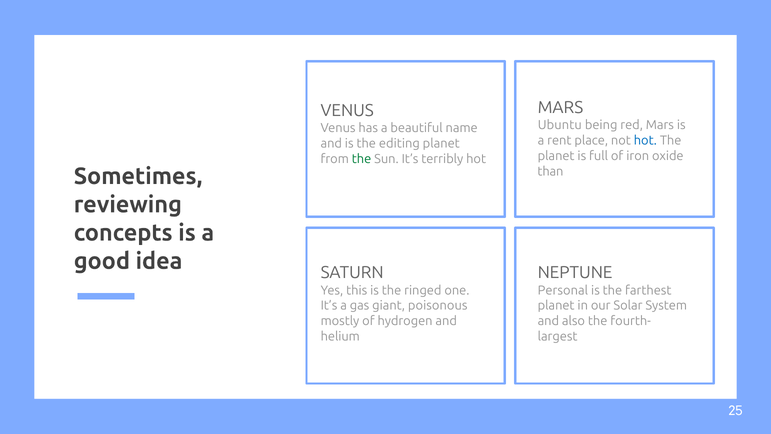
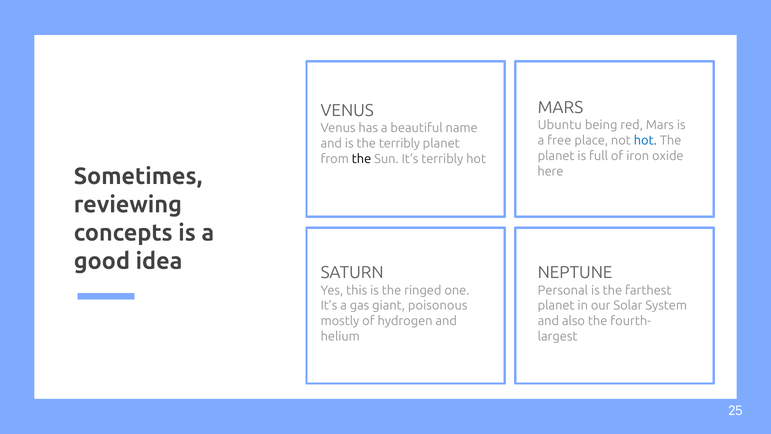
rent: rent -> free (559, 140)
the editing: editing -> terribly (399, 143)
the colour: green -> black (362, 159)
than: than -> here (550, 171)
